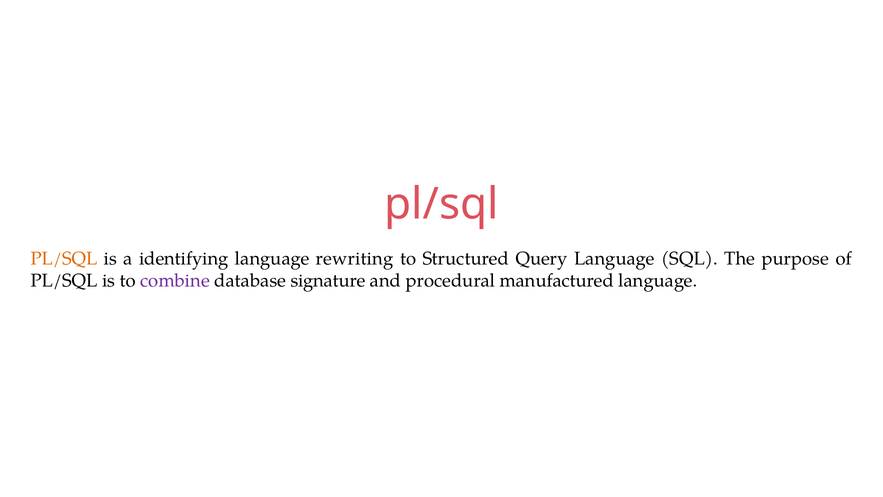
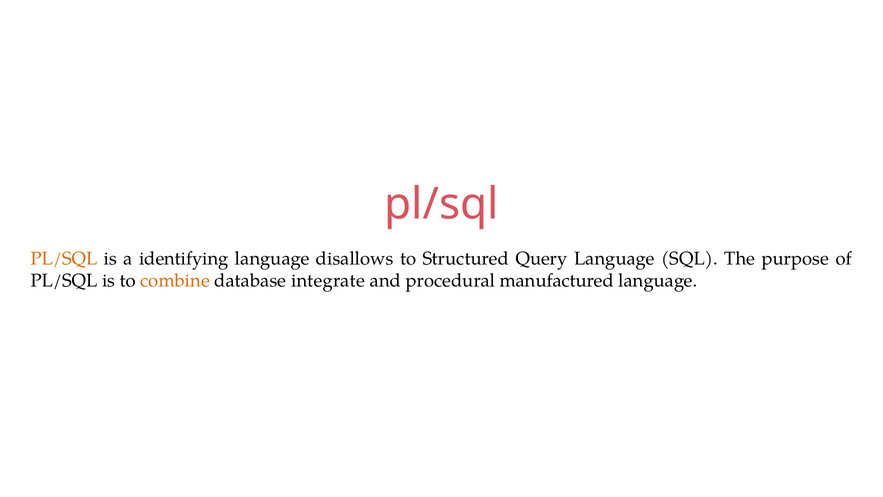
rewriting: rewriting -> disallows (355, 258)
combine colour: purple -> orange (175, 280)
signature: signature -> integrate (328, 280)
